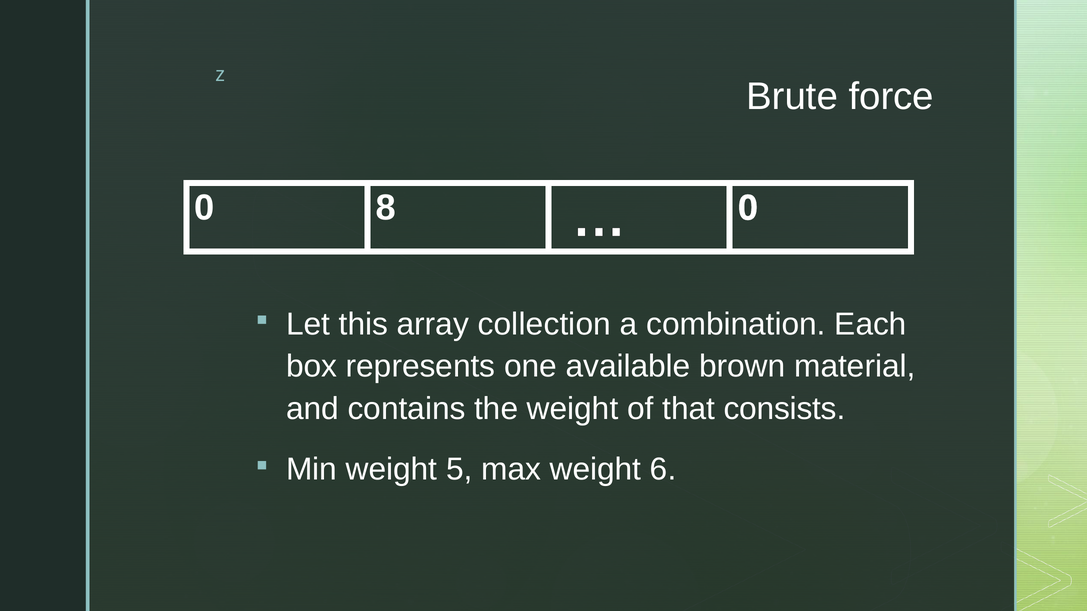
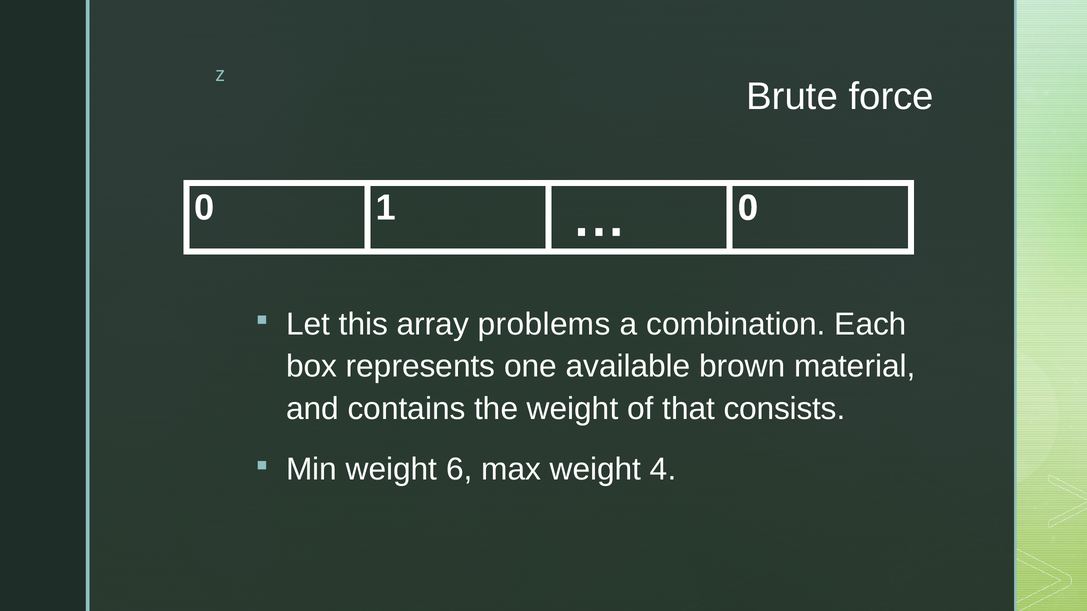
8: 8 -> 1 (386, 208)
collection: collection -> problems (544, 324)
5: 5 -> 6 (459, 470)
6: 6 -> 4 (663, 470)
